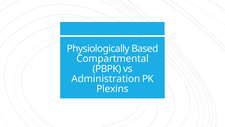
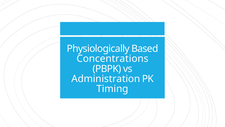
Compartmental: Compartmental -> Concentrations (113, 58)
Plexins: Plexins -> Timing (112, 89)
